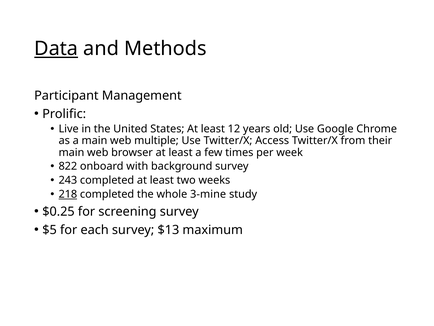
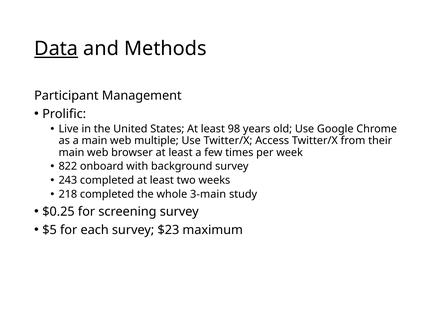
12: 12 -> 98 (234, 129)
218 underline: present -> none (68, 194)
3-mine: 3-mine -> 3-main (208, 194)
$13: $13 -> $23 (168, 230)
